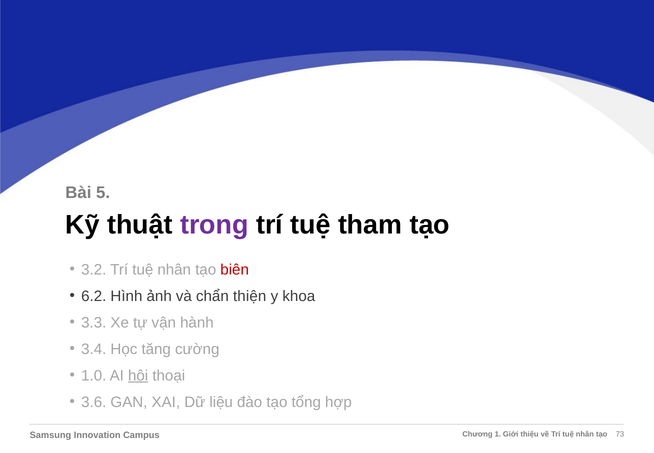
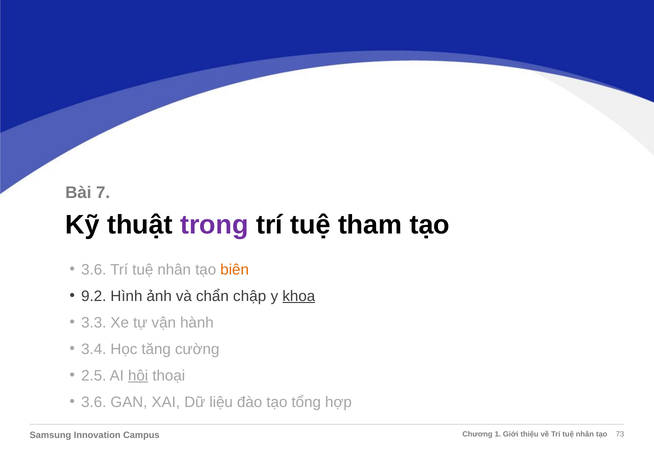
5: 5 -> 7 (103, 193)
3.2: 3.2 -> 3.6 (94, 270)
biên colour: red -> orange (235, 270)
6.2: 6.2 -> 9.2 (94, 296)
thiện: thiện -> chập (250, 296)
khoa underline: none -> present (299, 296)
1.0: 1.0 -> 2.5 (94, 376)
